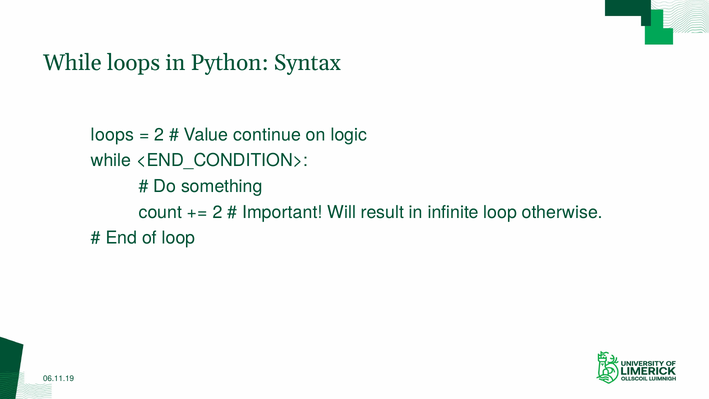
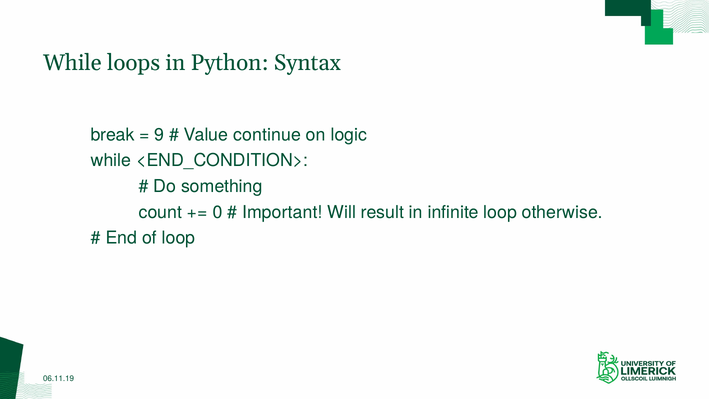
loops: loops -> break (113, 135)
2: 2 -> 9 (159, 135)
2: 2 -> 0 (217, 212)
